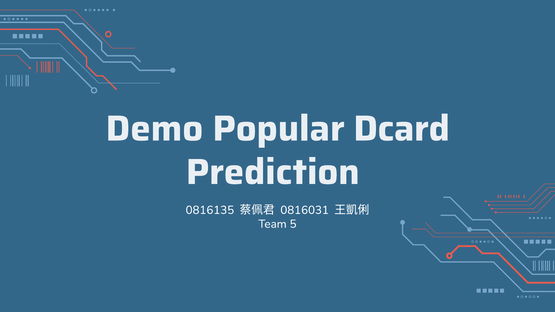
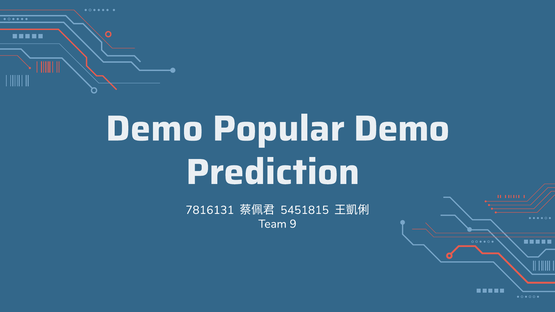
Popular Dcard: Dcard -> Demo (402, 129)
0816135: 0816135 -> 7816131 (210, 210)
0816031: 0816031 -> 5451815 (305, 210)
5: 5 -> 9 (293, 224)
